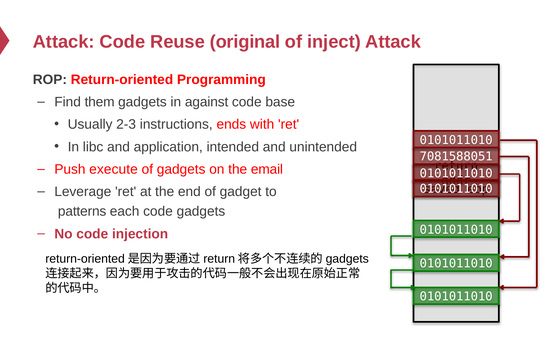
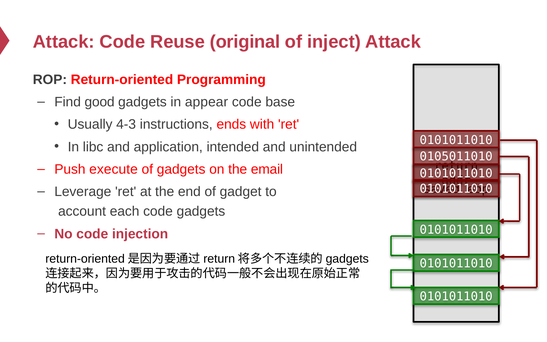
them: them -> good (100, 102)
against: against -> appear (207, 102)
2-3: 2-3 -> 4-3 (126, 124)
7081588051: 7081588051 -> 0105011010 (456, 157)
patterns: patterns -> account (82, 211)
